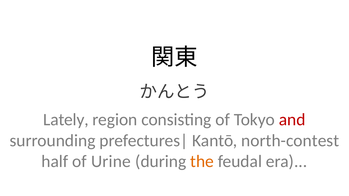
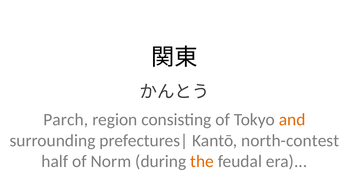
Lately: Lately -> Parch (66, 120)
and colour: red -> orange (292, 120)
Urine: Urine -> Norm (111, 162)
